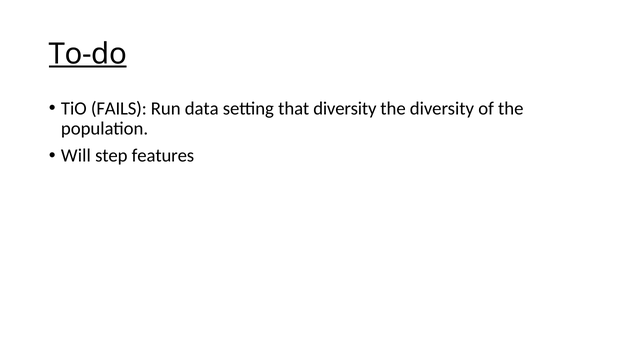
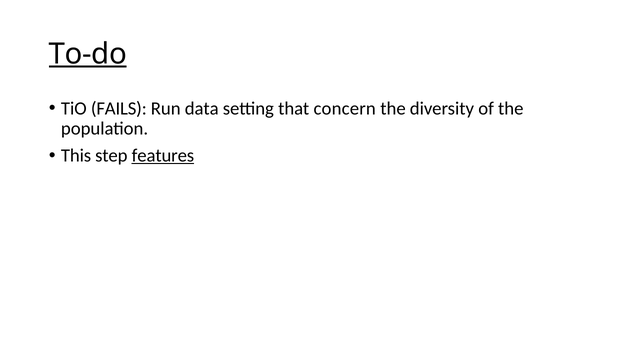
that diversity: diversity -> concern (345, 109)
Will: Will -> This (76, 156)
features underline: none -> present (163, 156)
